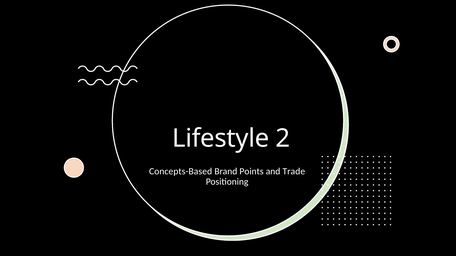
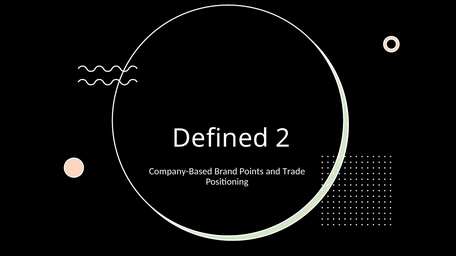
Lifestyle: Lifestyle -> Defined (220, 139)
Concepts-Based: Concepts-Based -> Company-Based (181, 172)
